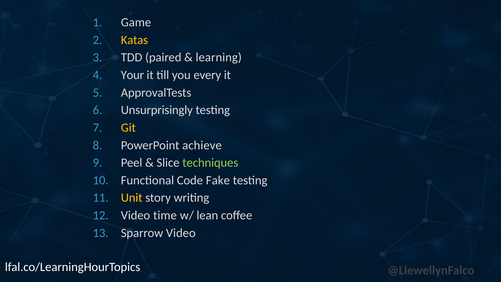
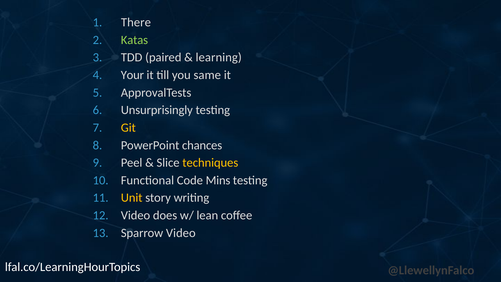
Game: Game -> There (136, 22)
Katas colour: yellow -> light green (134, 40)
every: every -> same (207, 75)
achieve: achieve -> chances (202, 145)
techniques colour: light green -> yellow (210, 163)
Fake: Fake -> Mins (218, 180)
time: time -> does (165, 215)
